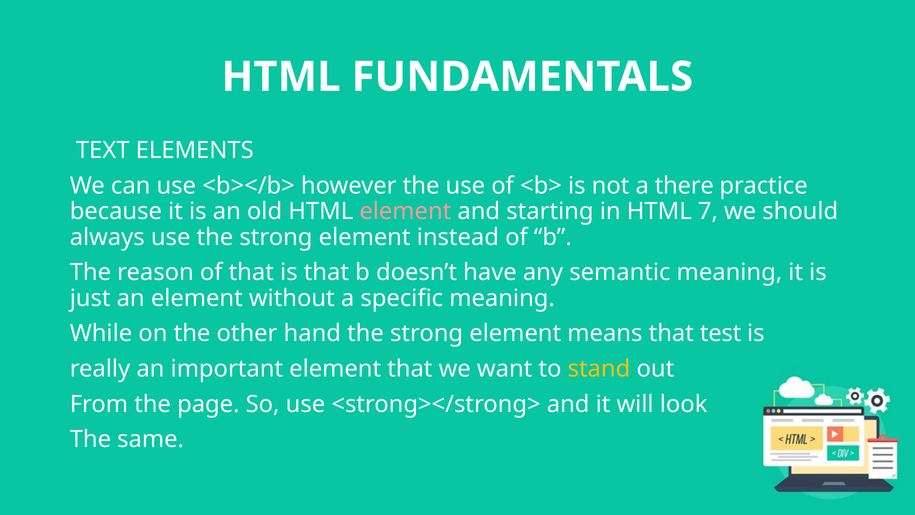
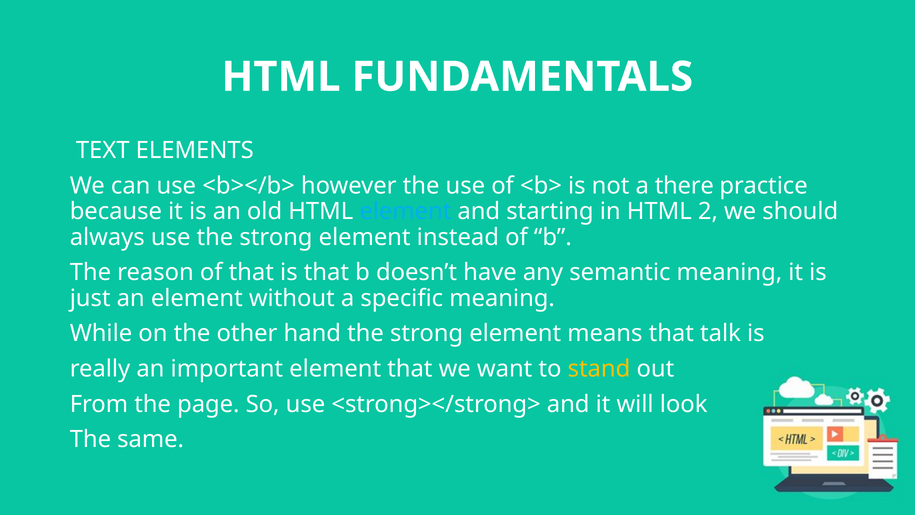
element colour: pink -> light blue (405, 211)
7: 7 -> 2 (708, 211)
test: test -> talk (720, 333)
